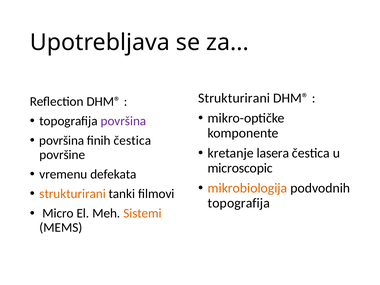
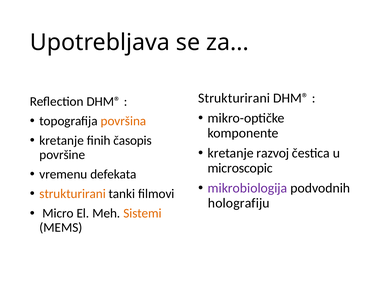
površina colour: purple -> orange (123, 121)
površina: površina -> kretanje (62, 141)
finih čestica: čestica -> časopis (133, 141)
lasera: lasera -> razvoj (273, 153)
mikrobiologija colour: orange -> purple (247, 188)
topografija: topografija -> holografiju (239, 203)
